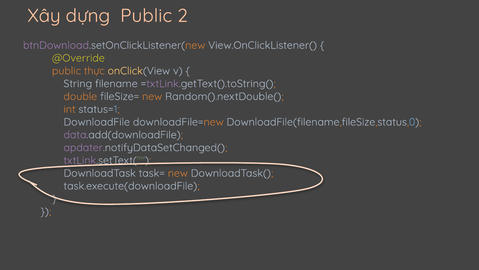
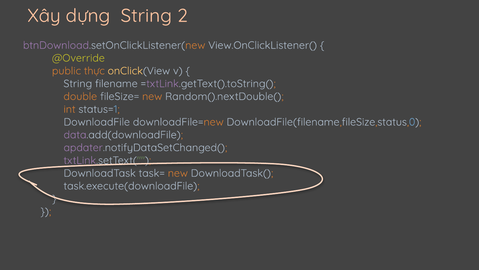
dựng Public: Public -> String (146, 16)
